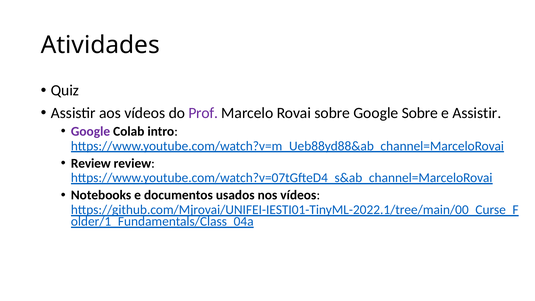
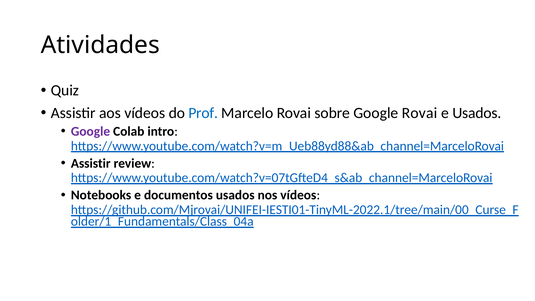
Prof colour: purple -> blue (203, 113)
Google Sobre: Sobre -> Rovai (420, 113)
e Assistir: Assistir -> Usados (477, 113)
Review: Review -> Assistir (91, 163)
